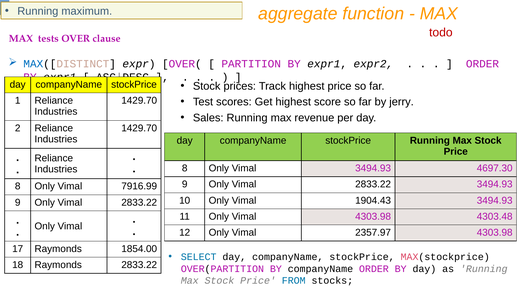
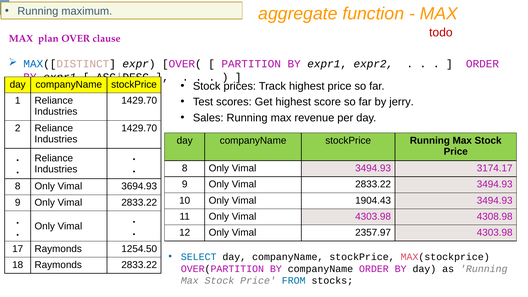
tests: tests -> plan (48, 39)
4697.30: 4697.30 -> 3174.17 (495, 168)
7916.99: 7916.99 -> 3694.93 (139, 186)
4303.48: 4303.48 -> 4308.98 (495, 217)
1854.00: 1854.00 -> 1254.50 (139, 249)
